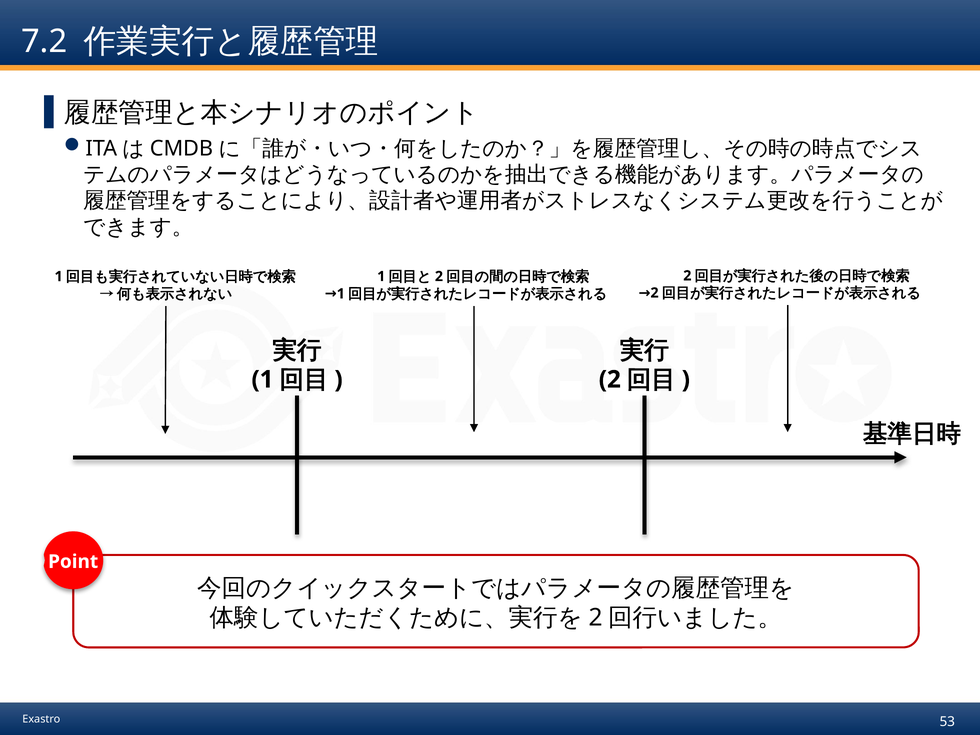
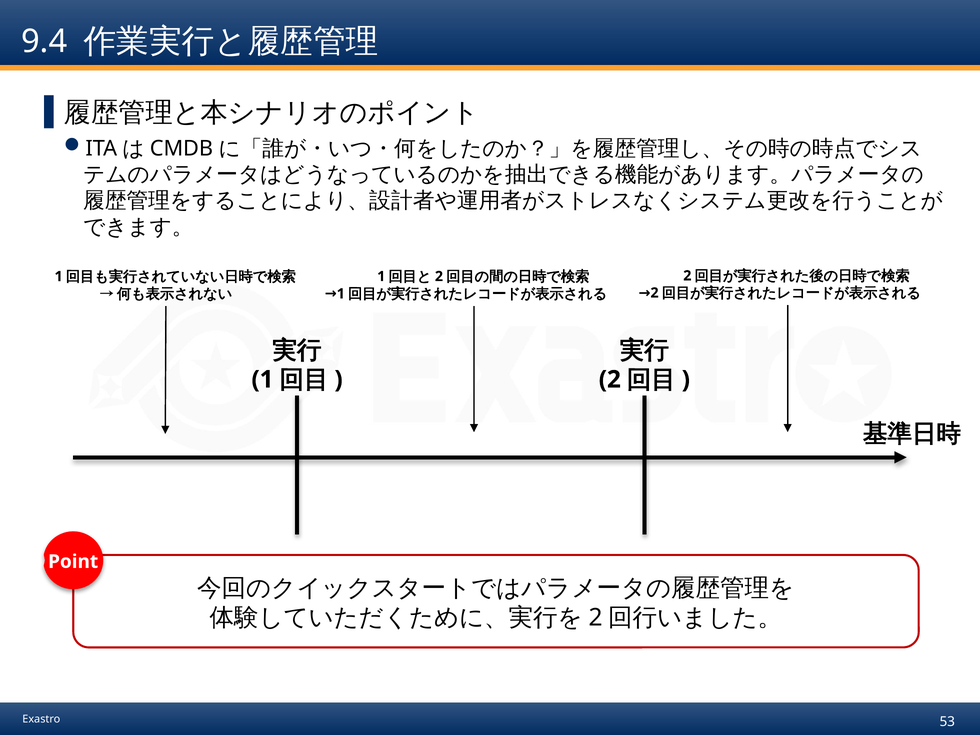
7.2: 7.2 -> 9.4 (44, 42)
